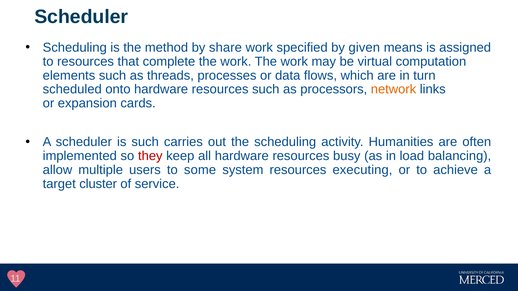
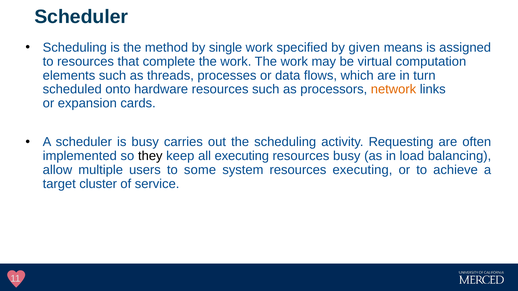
share: share -> single (226, 48)
is such: such -> busy (145, 142)
Humanities: Humanities -> Requesting (401, 142)
they colour: red -> black (150, 156)
all hardware: hardware -> executing (242, 156)
